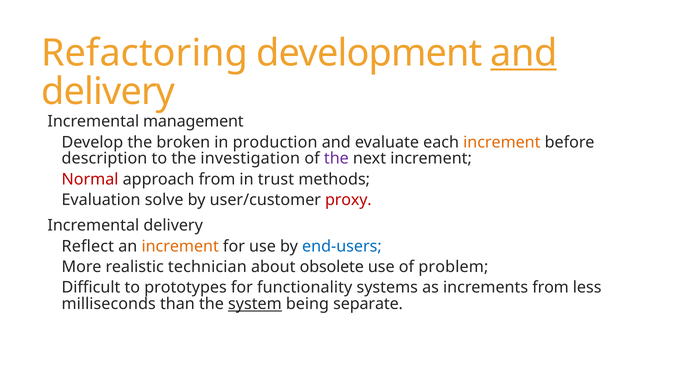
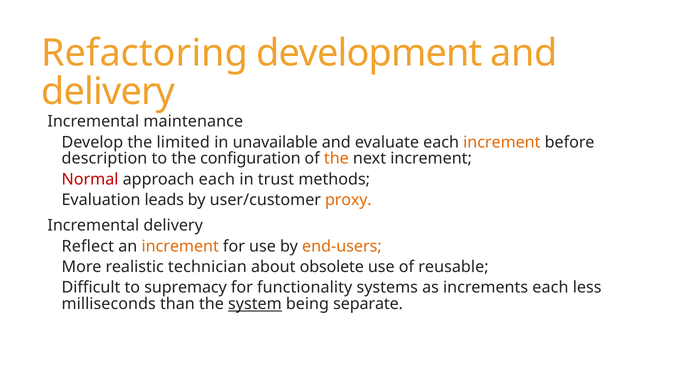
and underline: present -> none (524, 53)
management: management -> maintenance (193, 121)
broken: broken -> limited (183, 142)
production: production -> unavailable (275, 142)
investigation: investigation -> configuration (250, 158)
the colour: purple -> orange (336, 158)
approach from: from -> each (217, 179)
solve: solve -> leads (164, 200)
proxy colour: red -> orange (348, 200)
end-users colour: blue -> orange (342, 246)
problem: problem -> reusable (453, 267)
prototypes: prototypes -> supremacy (186, 287)
increments from: from -> each (550, 287)
